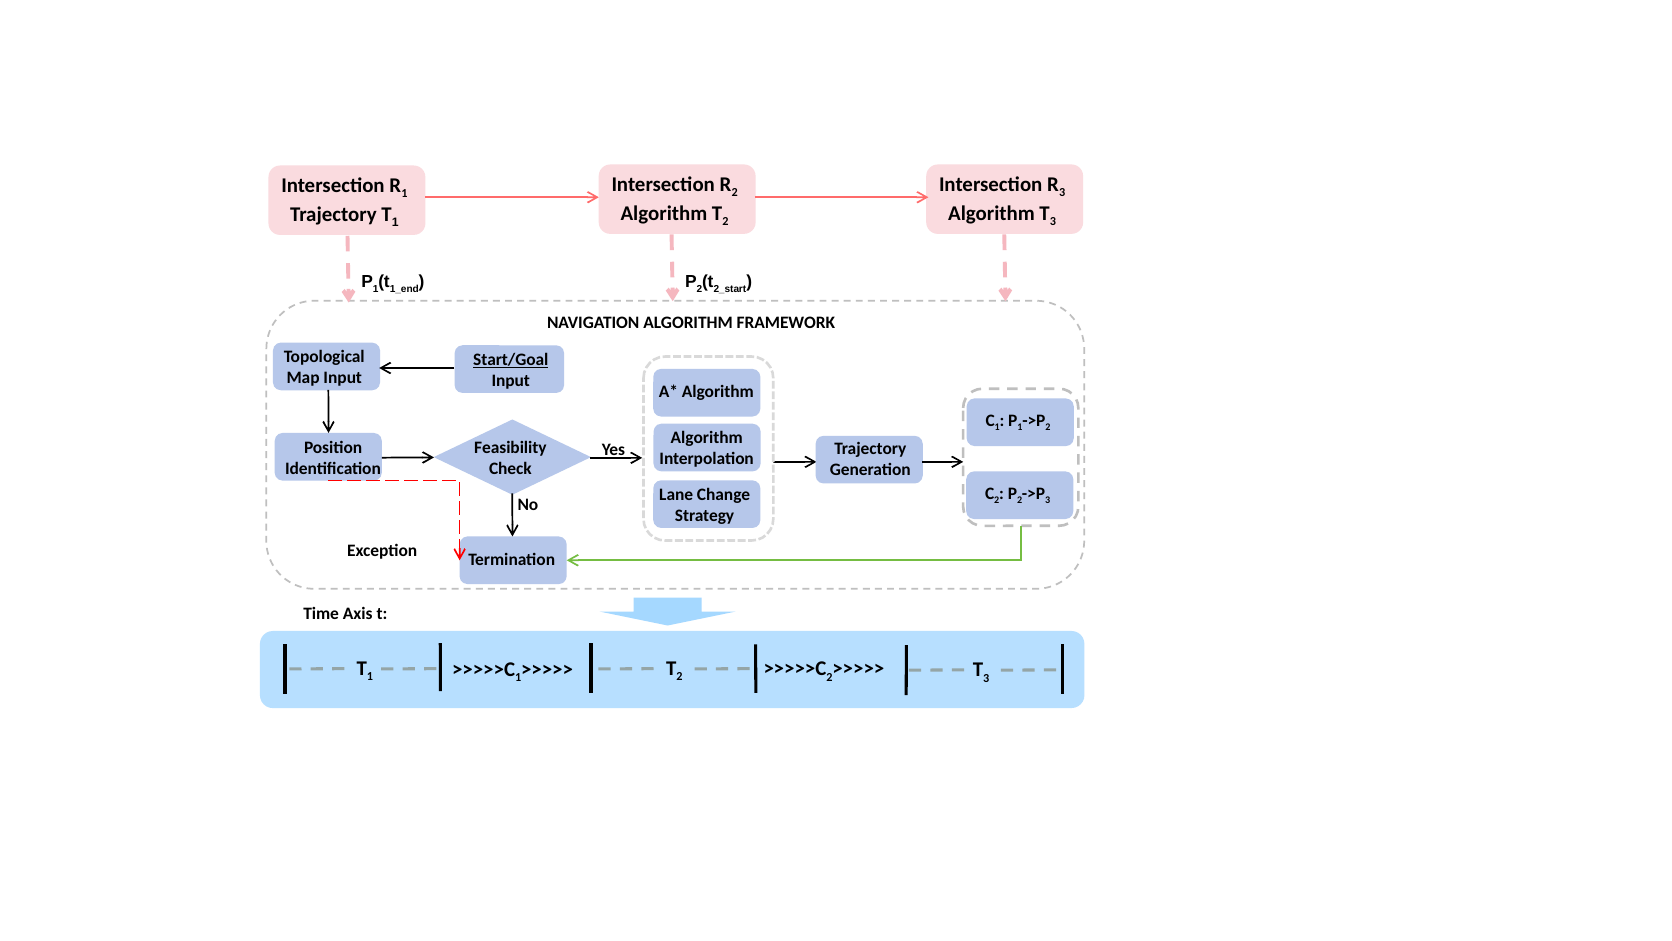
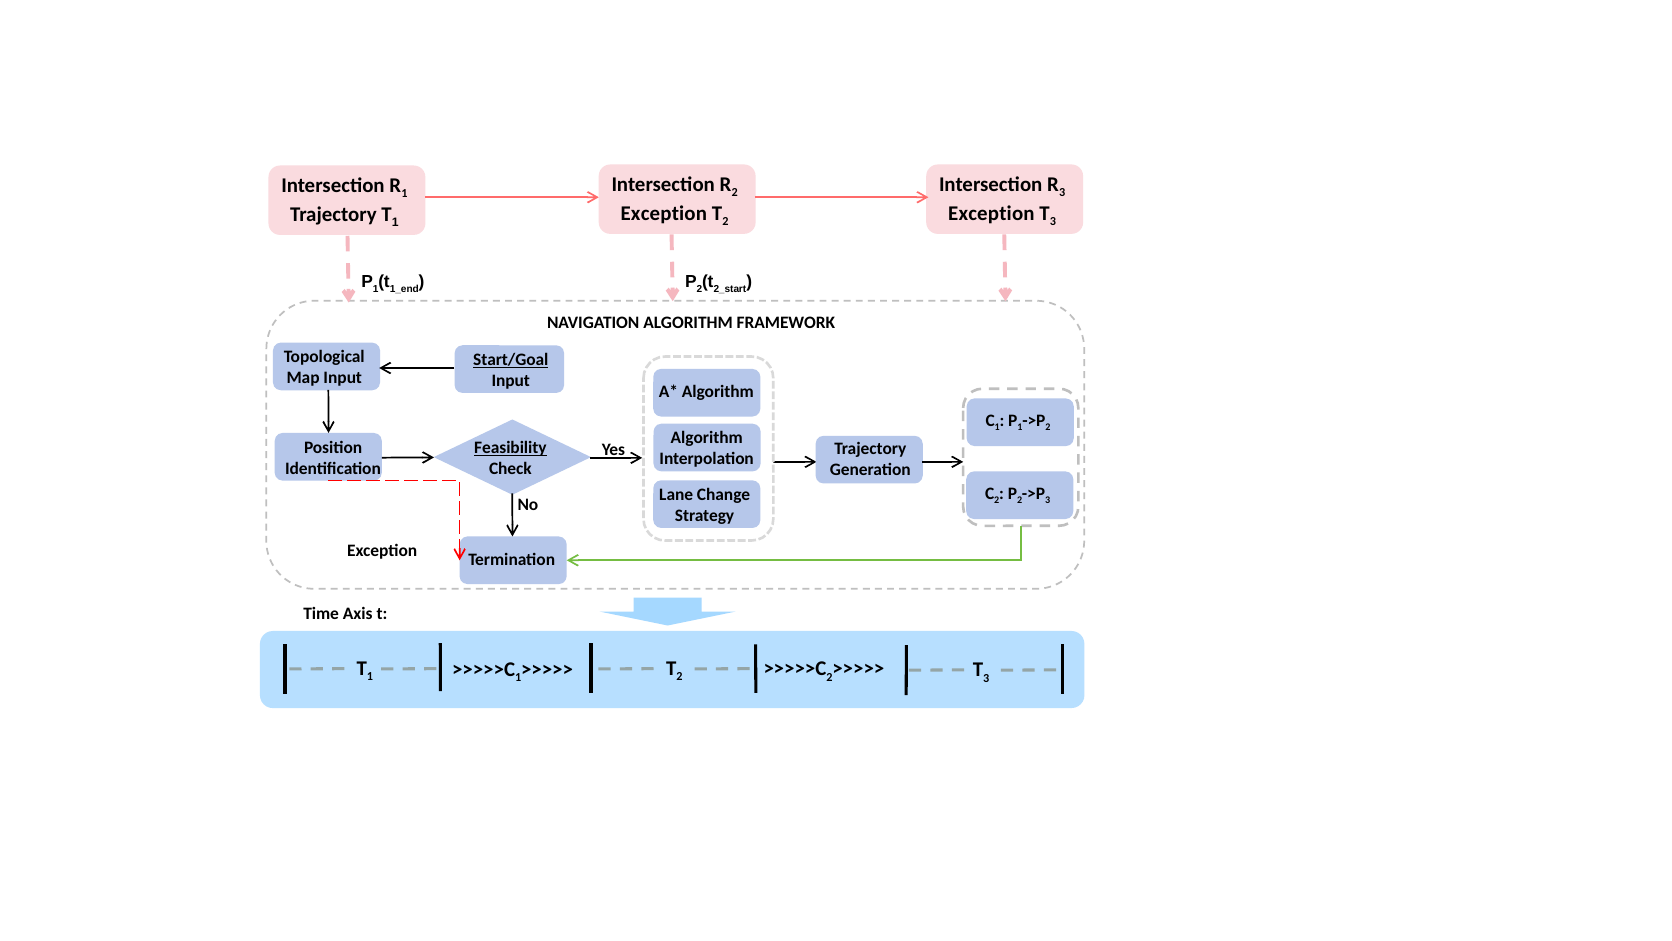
Algorithm: Algorithm -> Exception (664, 213)
Algorithm: Algorithm -> Exception (991, 213)
Feasibility underline: none -> present (510, 447)
